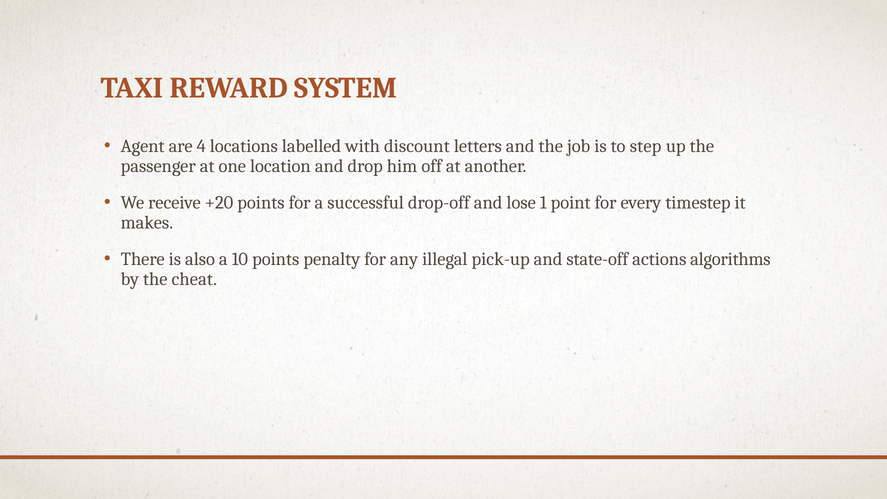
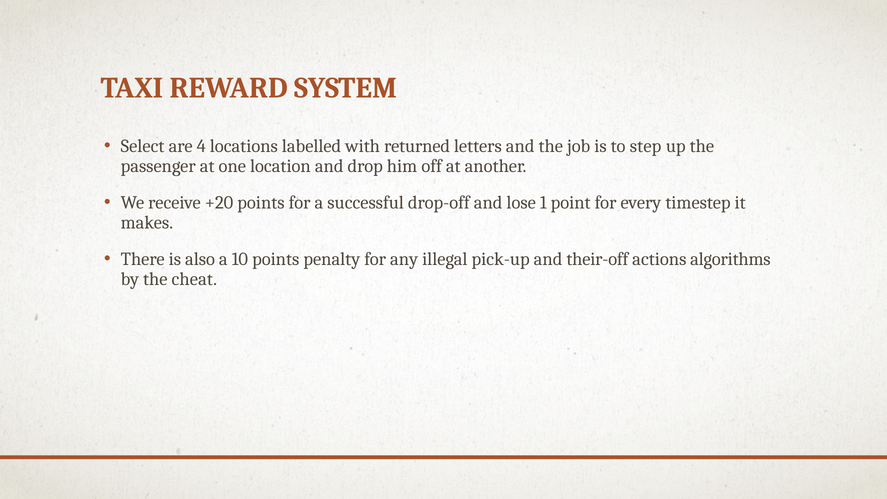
Agent: Agent -> Select (143, 146)
discount: discount -> returned (417, 146)
state-off: state-off -> their-off (597, 259)
